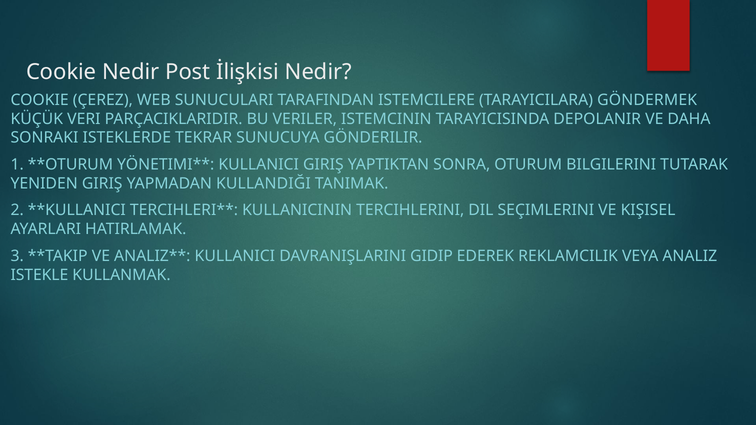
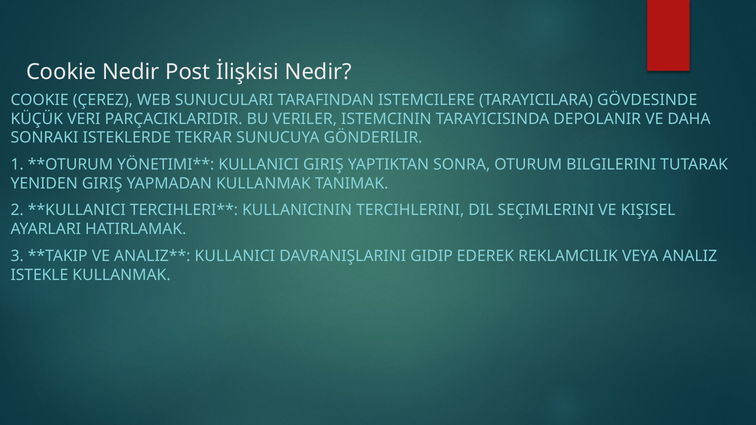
GÖNDERMEK: GÖNDERMEK -> GÖVDESINDE (647, 100)
YAPMADAN KULLANDIĞI: KULLANDIĞI -> KULLANMAK (263, 184)
